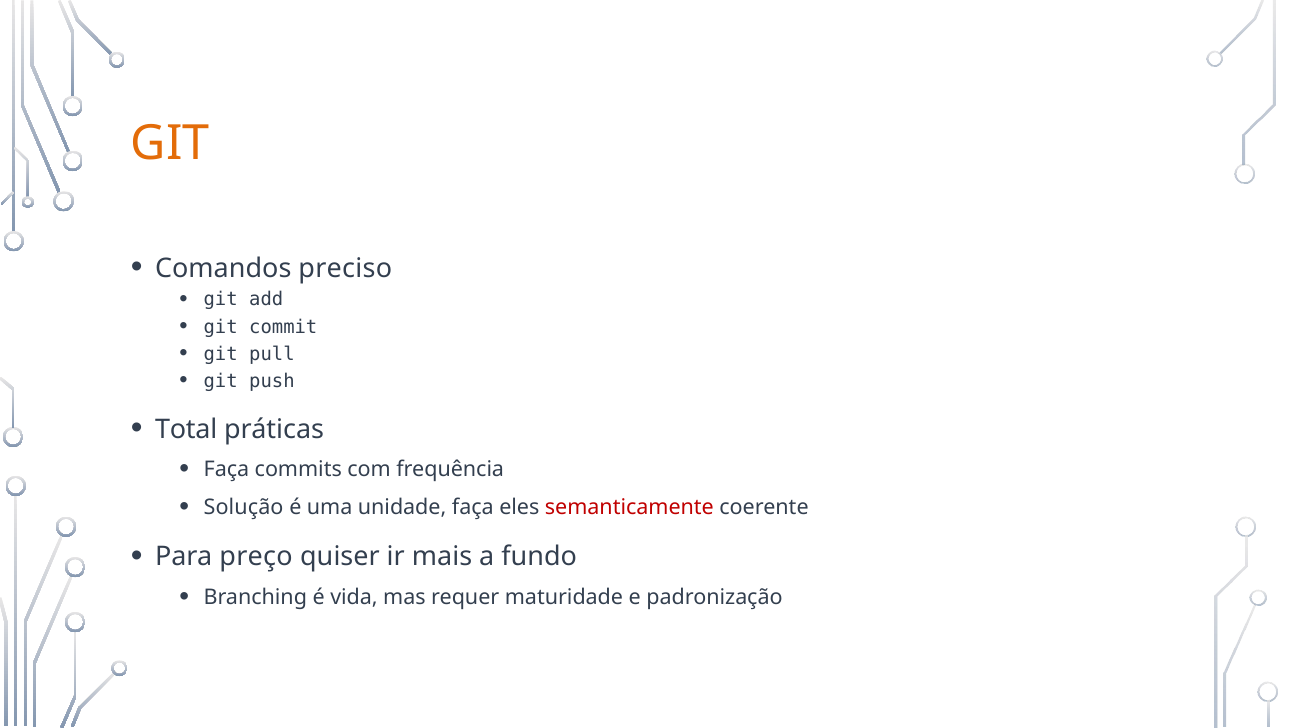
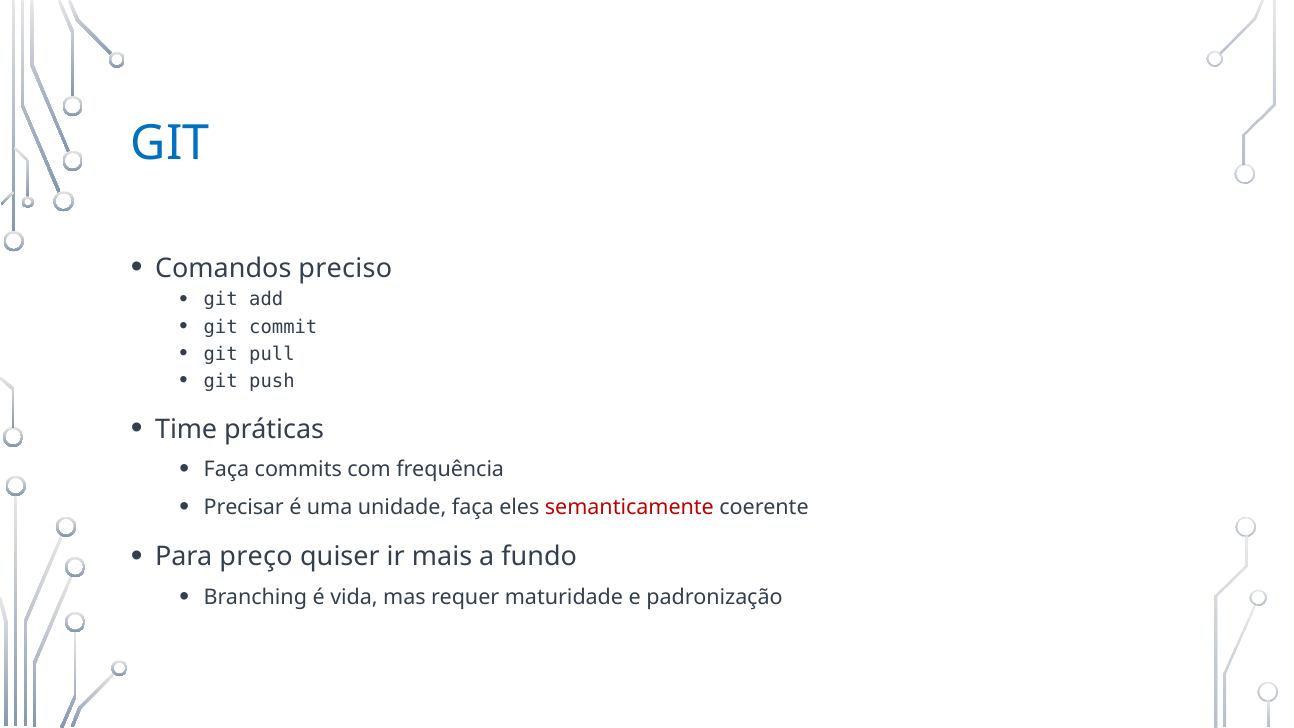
GIT colour: orange -> blue (170, 144)
Total: Total -> Time (186, 429)
Solução: Solução -> Precisar (244, 507)
